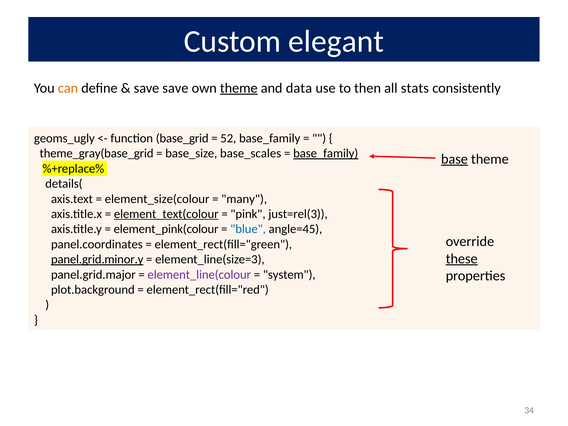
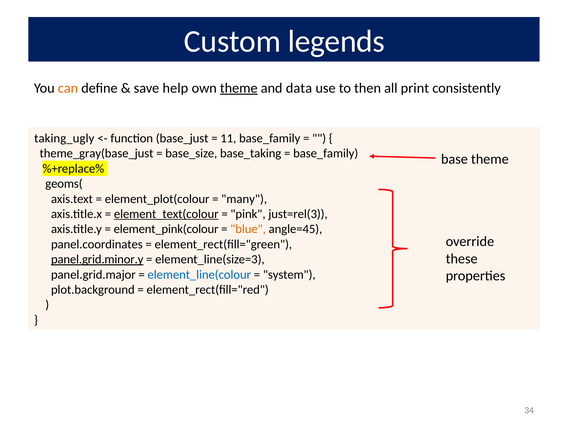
elegant: elegant -> legends (336, 41)
save save: save -> help (175, 88)
stats: stats -> print (415, 88)
geoms_ugly: geoms_ugly -> taking_ugly (64, 138)
base_grid: base_grid -> base_just (182, 138)
52: 52 -> 11 (228, 138)
theme_gray(base_grid: theme_gray(base_grid -> theme_gray(base_just (97, 153)
base_scales: base_scales -> base_taking (251, 153)
base_family underline: present -> none (326, 153)
base underline: present -> none (454, 159)
details(: details( -> geoms( (64, 184)
element_size(colour: element_size(colour -> element_plot(colour (157, 199)
blue colour: blue -> orange (248, 229)
these underline: present -> none (462, 259)
element_line(colour colour: purple -> blue (199, 275)
